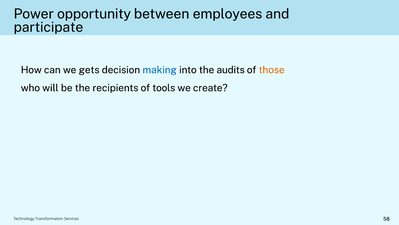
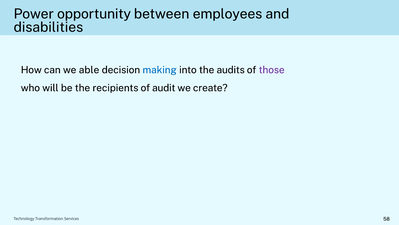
participate: participate -> disabilities (48, 27)
gets: gets -> able (89, 70)
those colour: orange -> purple (272, 70)
tools: tools -> audit (164, 88)
